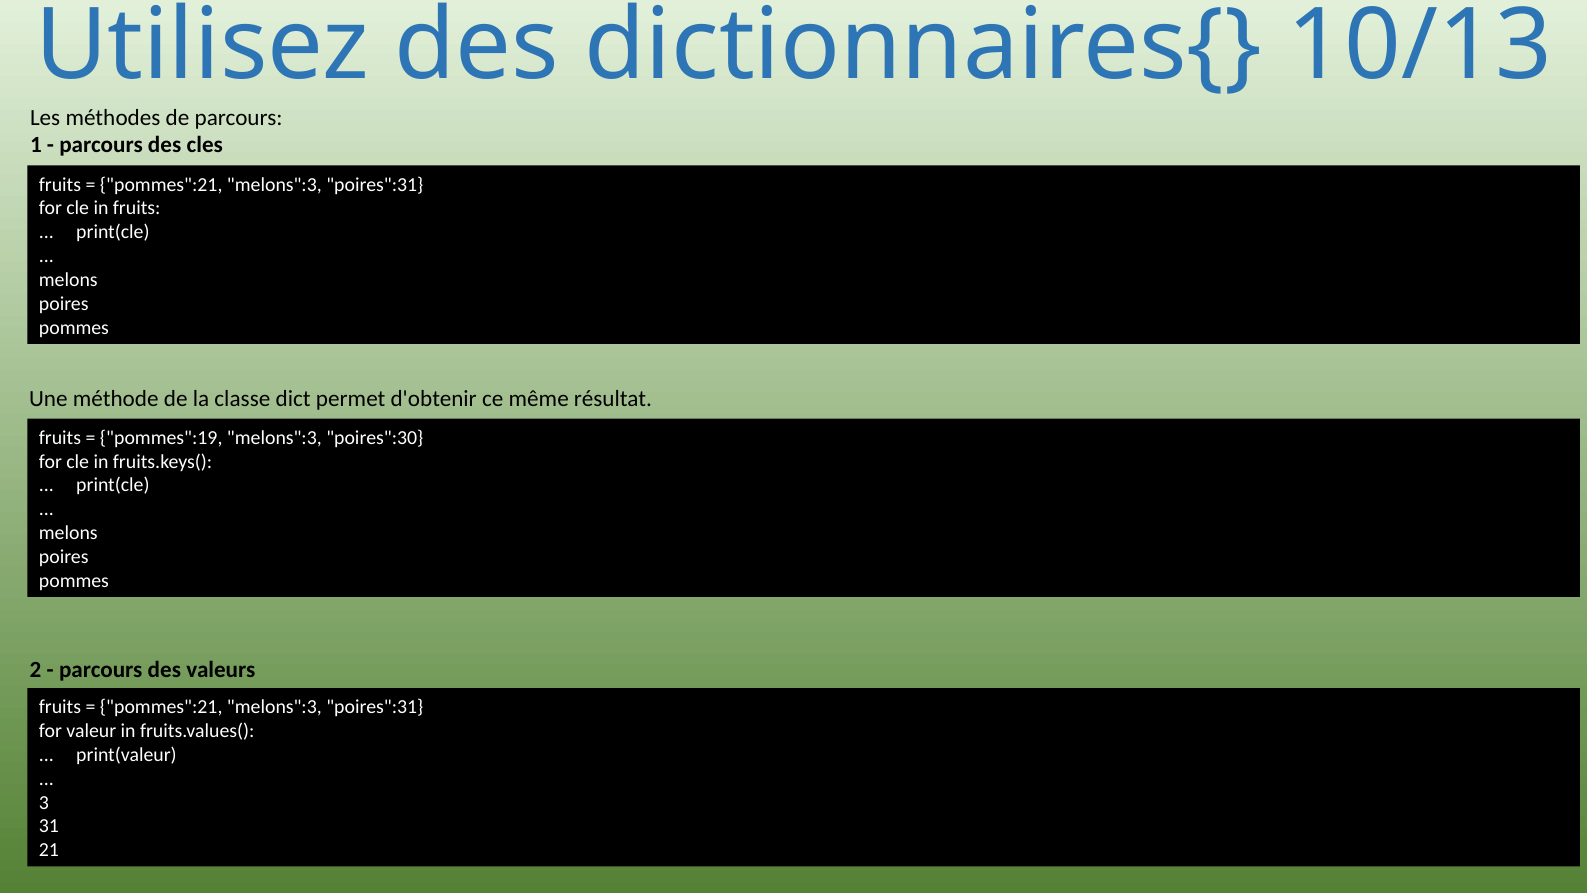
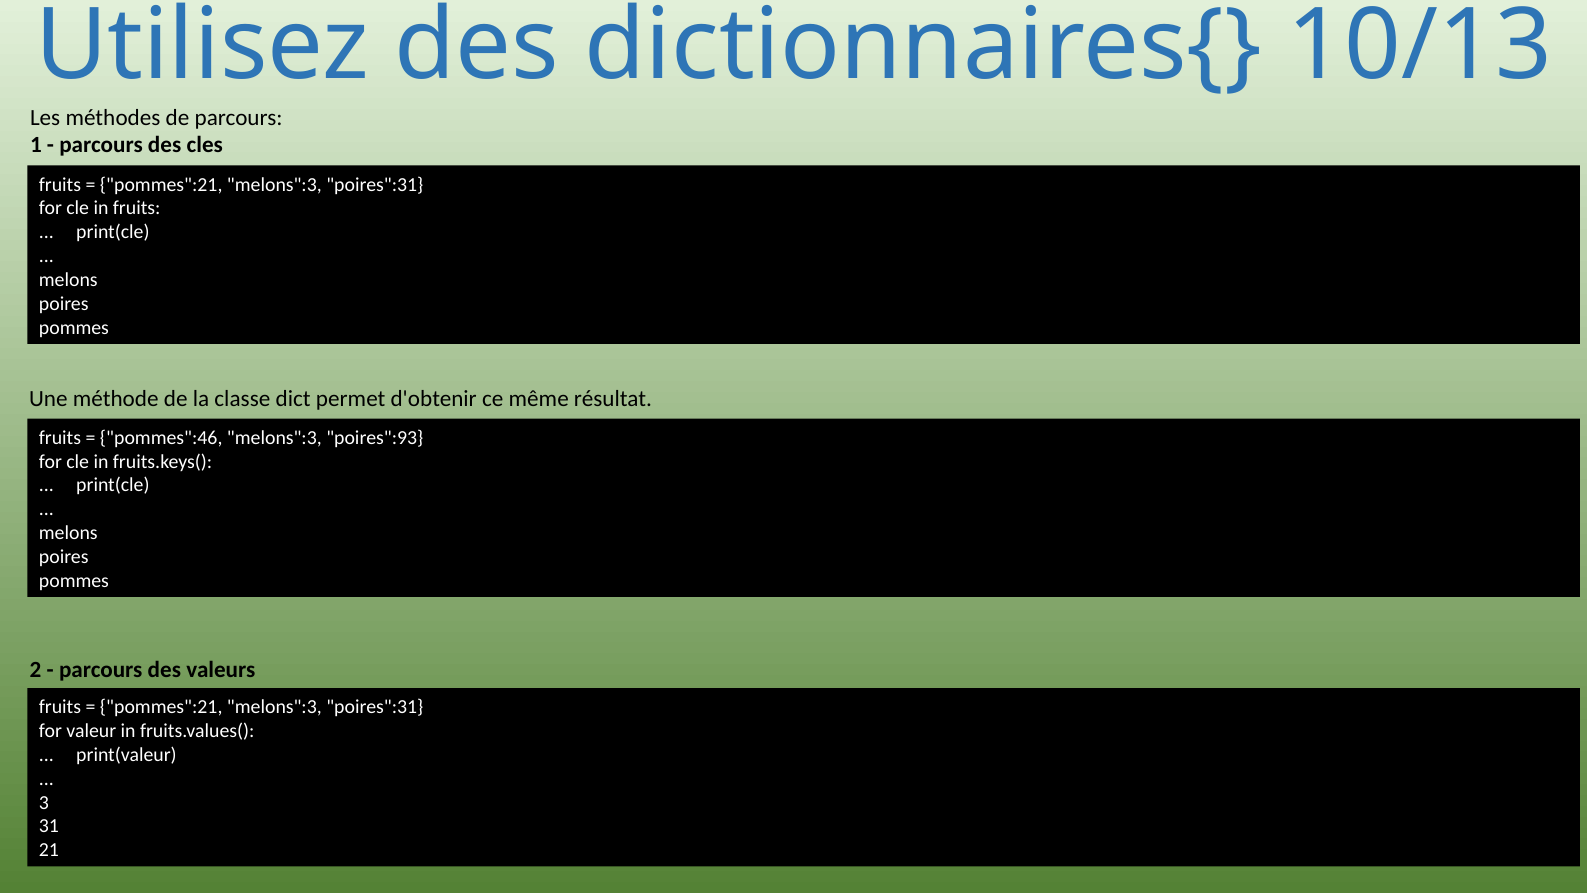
pommes":19: pommes":19 -> pommes":46 (161, 438)
poires":30: poires":30 -> poires":93 (375, 438)
